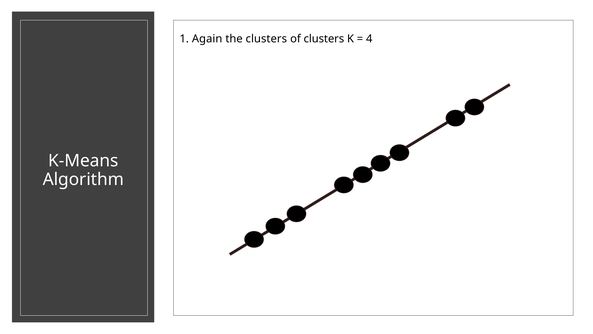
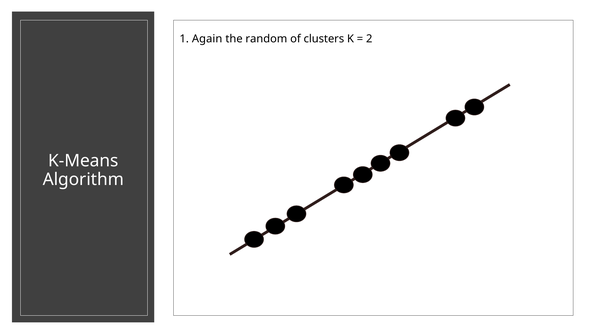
the clusters: clusters -> random (266, 39)
4: 4 -> 2 (369, 39)
